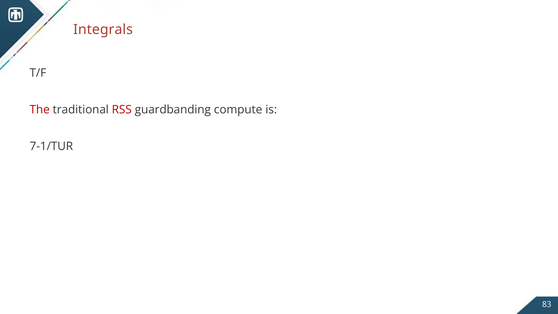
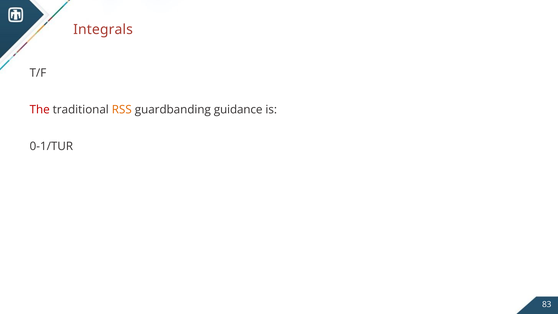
RSS colour: red -> orange (122, 110)
compute: compute -> guidance (238, 110)
7-1/TUR: 7-1/TUR -> 0-1/TUR (51, 146)
